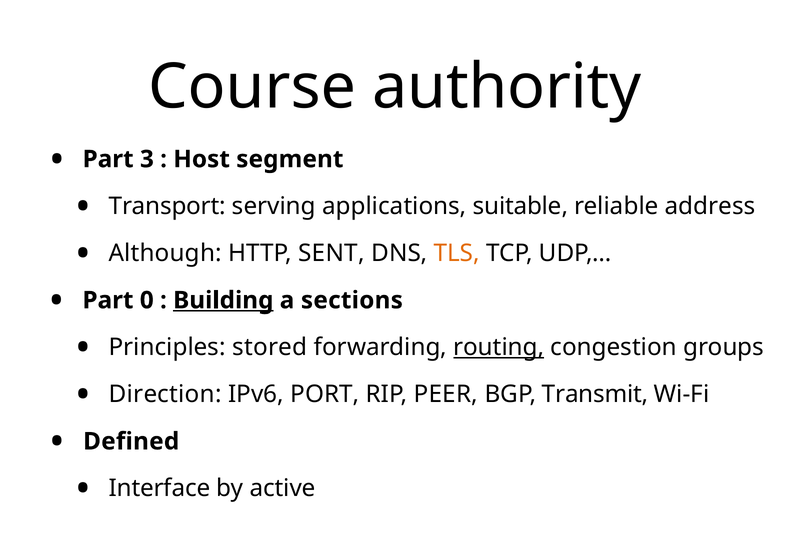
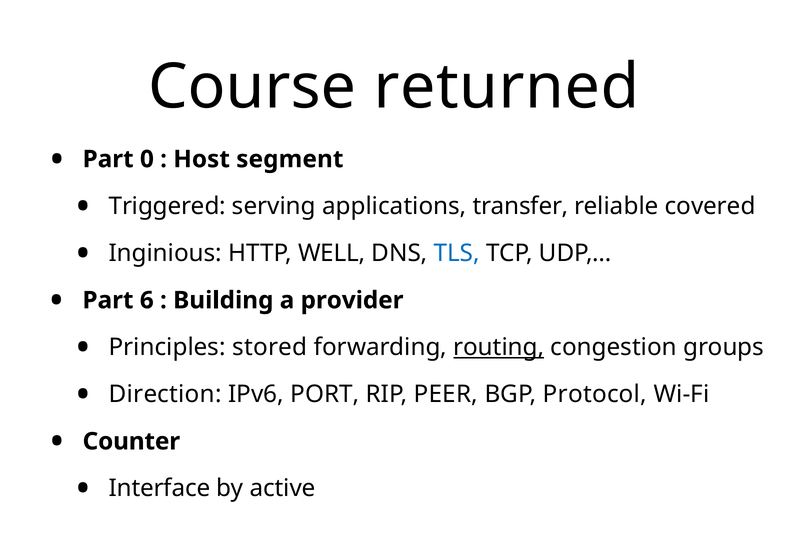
authority: authority -> returned (507, 87)
3: 3 -> 0 (147, 159)
Transport: Transport -> Triggered (167, 206)
suitable: suitable -> transfer (520, 206)
address: address -> covered (710, 206)
Although: Although -> Inginious (165, 253)
SENT: SENT -> WELL (332, 253)
TLS colour: orange -> blue (457, 253)
0: 0 -> 6 (147, 300)
Building underline: present -> none (223, 300)
sections: sections -> provider (352, 300)
Transmit: Transmit -> Protocol (595, 394)
Defined: Defined -> Counter (131, 441)
